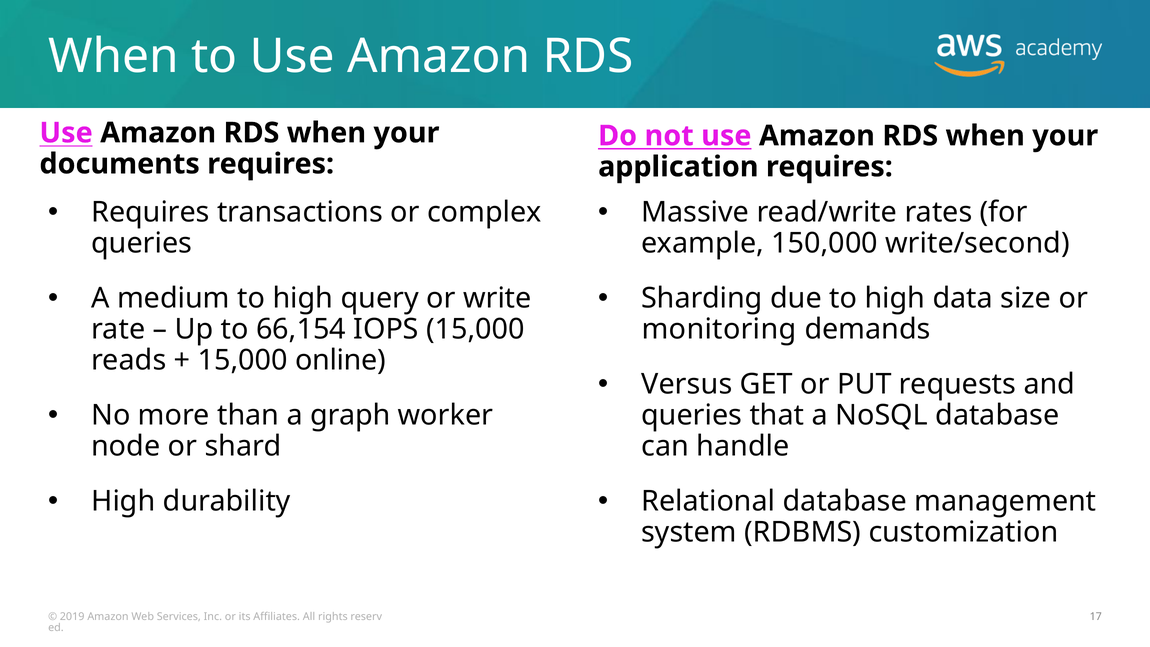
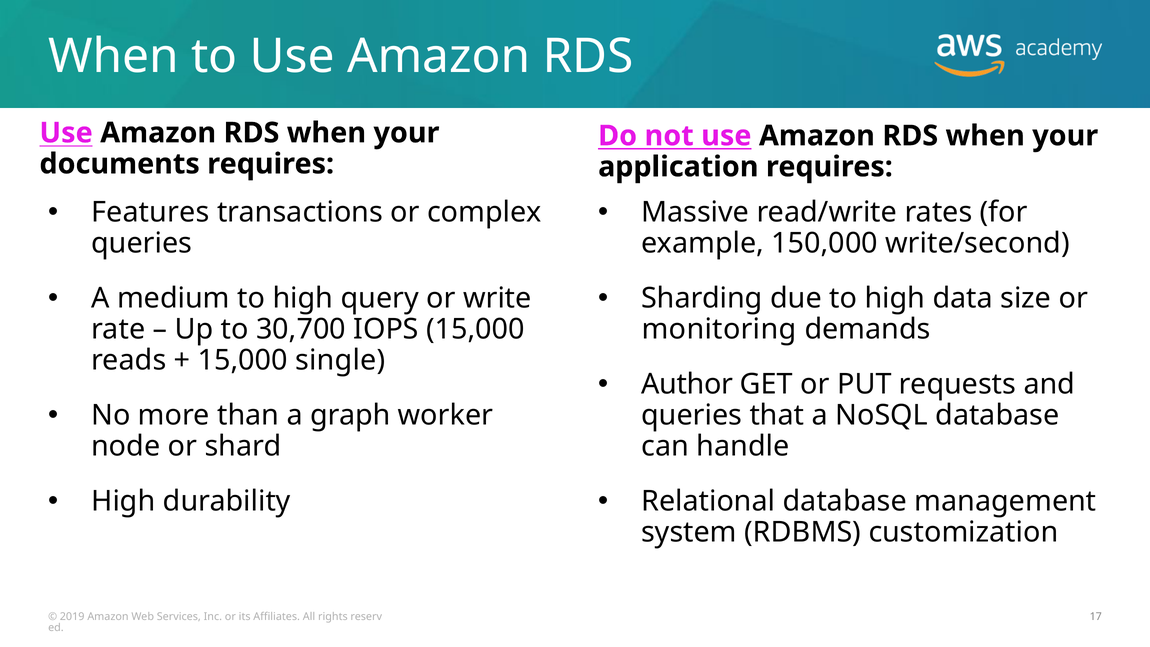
Requires: Requires -> Features (150, 212)
66,154: 66,154 -> 30,700 (301, 329)
online: online -> single (340, 360)
Versus: Versus -> Author (687, 384)
